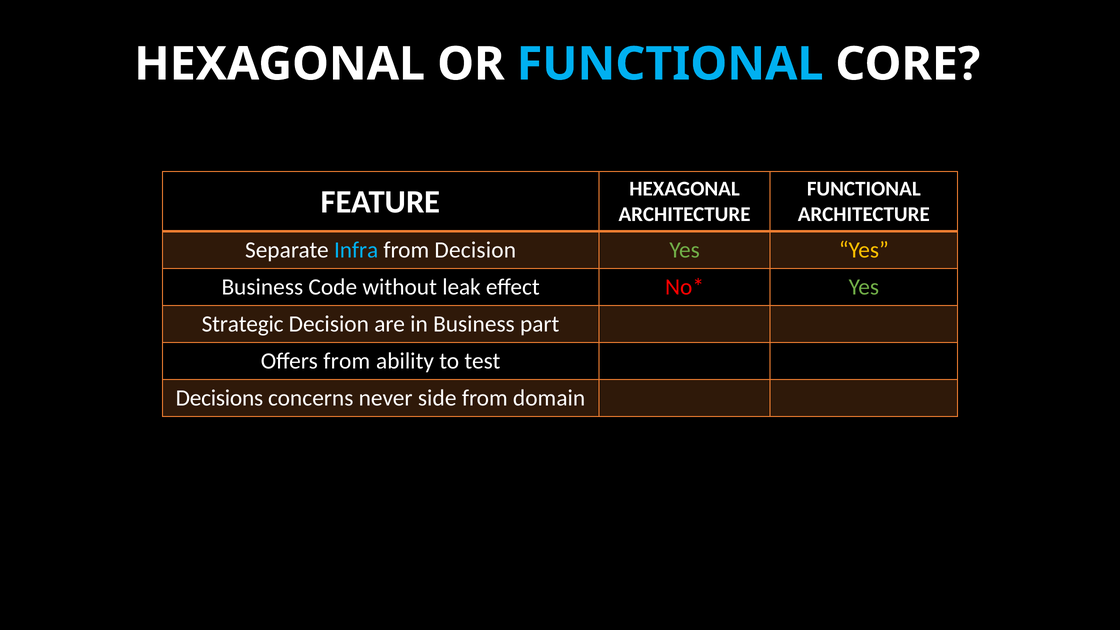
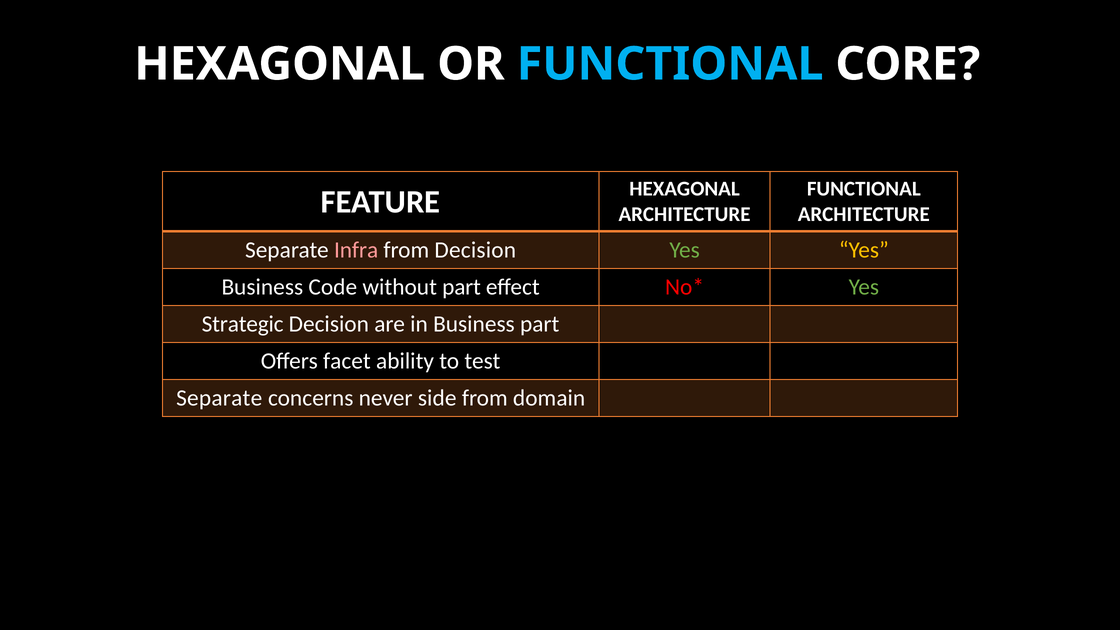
Infra colour: light blue -> pink (356, 250)
without leak: leak -> part (462, 287)
Offers from: from -> facet (347, 361)
Decisions: Decisions -> Separate (219, 398)
